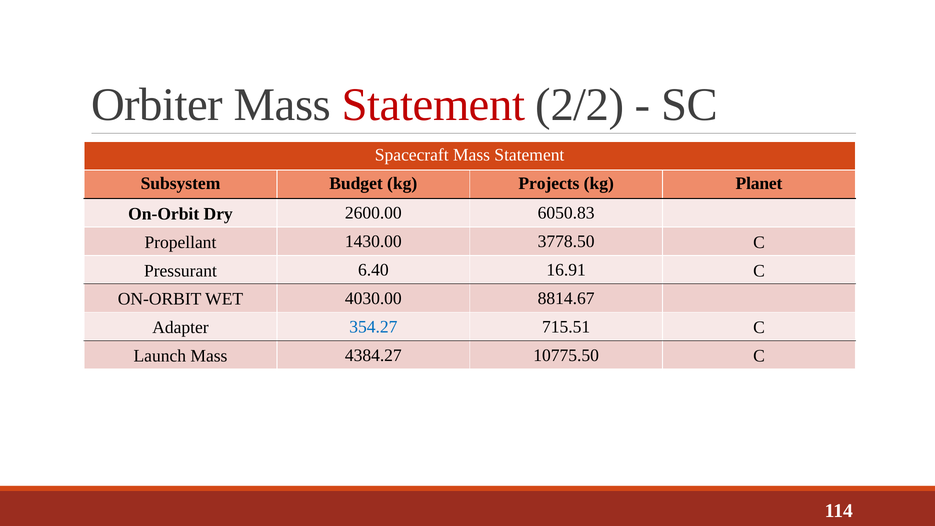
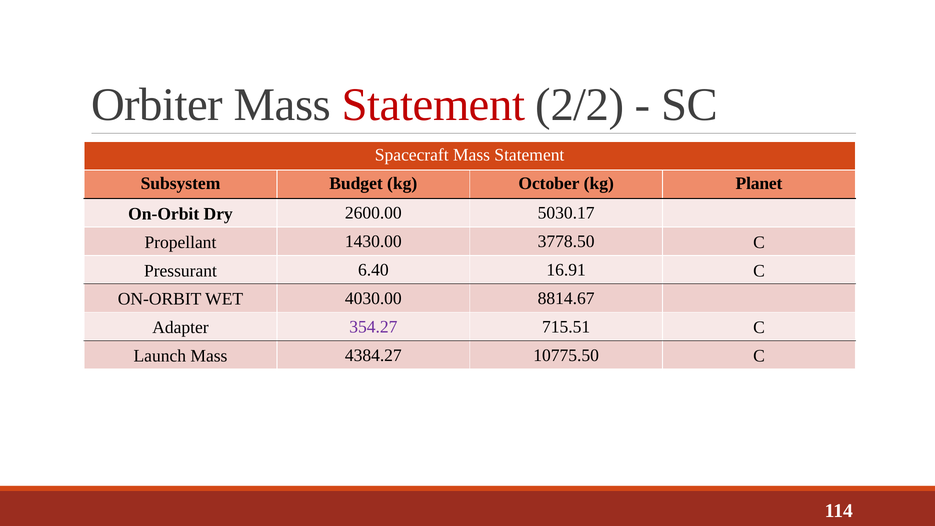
Projects: Projects -> October (549, 183)
6050.83: 6050.83 -> 5030.17 (566, 213)
354.27 colour: blue -> purple (373, 327)
